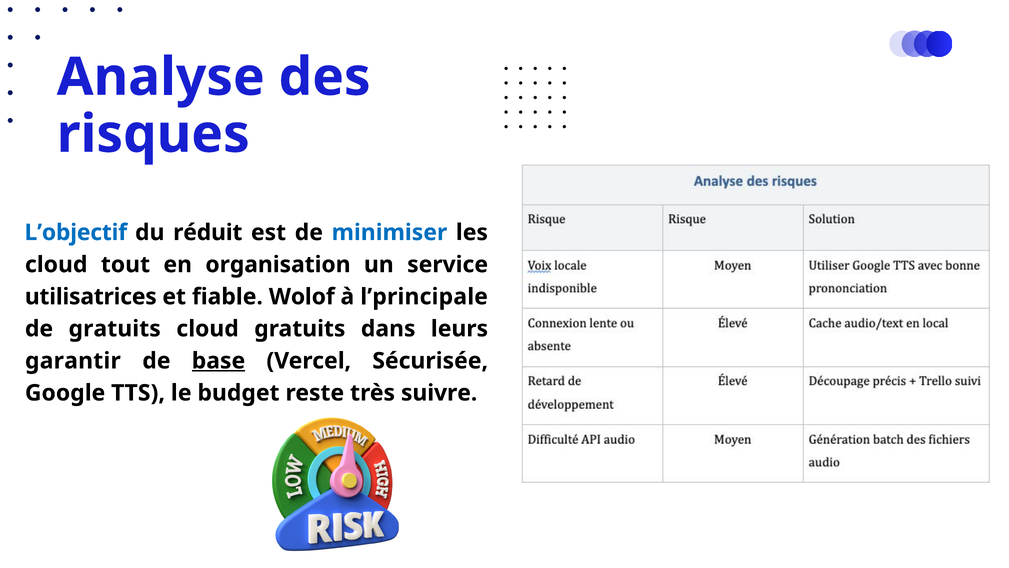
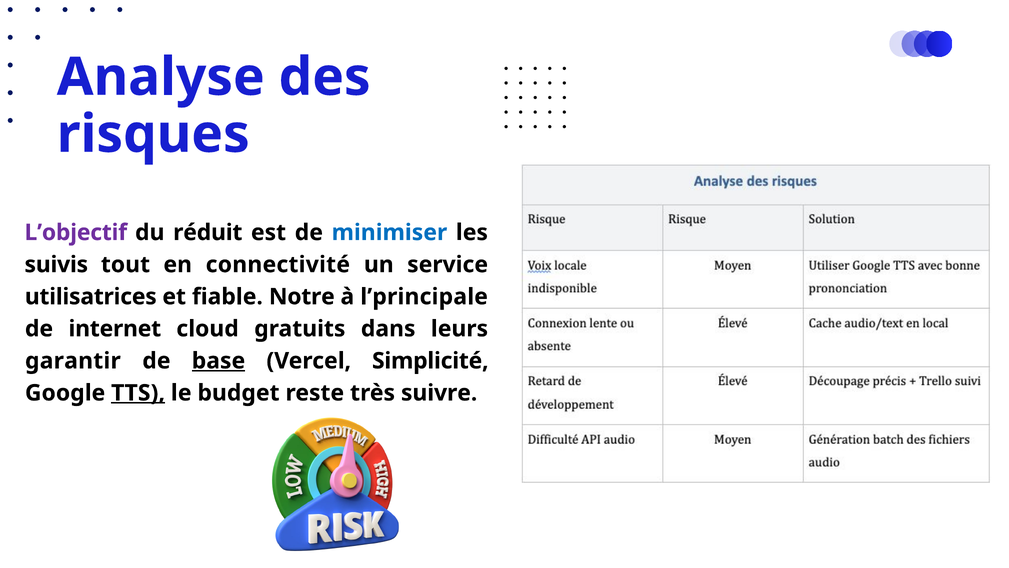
L’objectif colour: blue -> purple (76, 232)
cloud: cloud -> suivis (56, 264)
organisation: organisation -> connectivité (278, 264)
Wolof: Wolof -> Notre (302, 296)
de gratuits: gratuits -> internet (115, 329)
Sécurisée: Sécurisée -> Simplicité (430, 361)
TTS underline: none -> present (138, 393)
